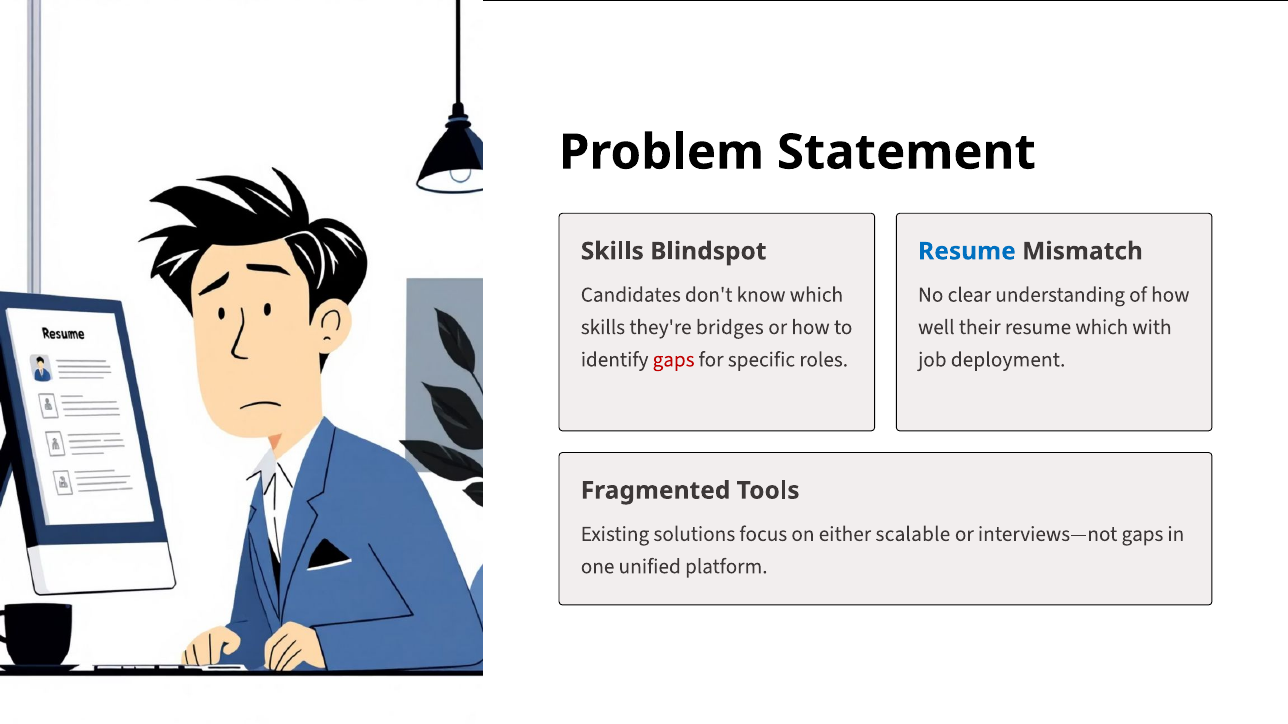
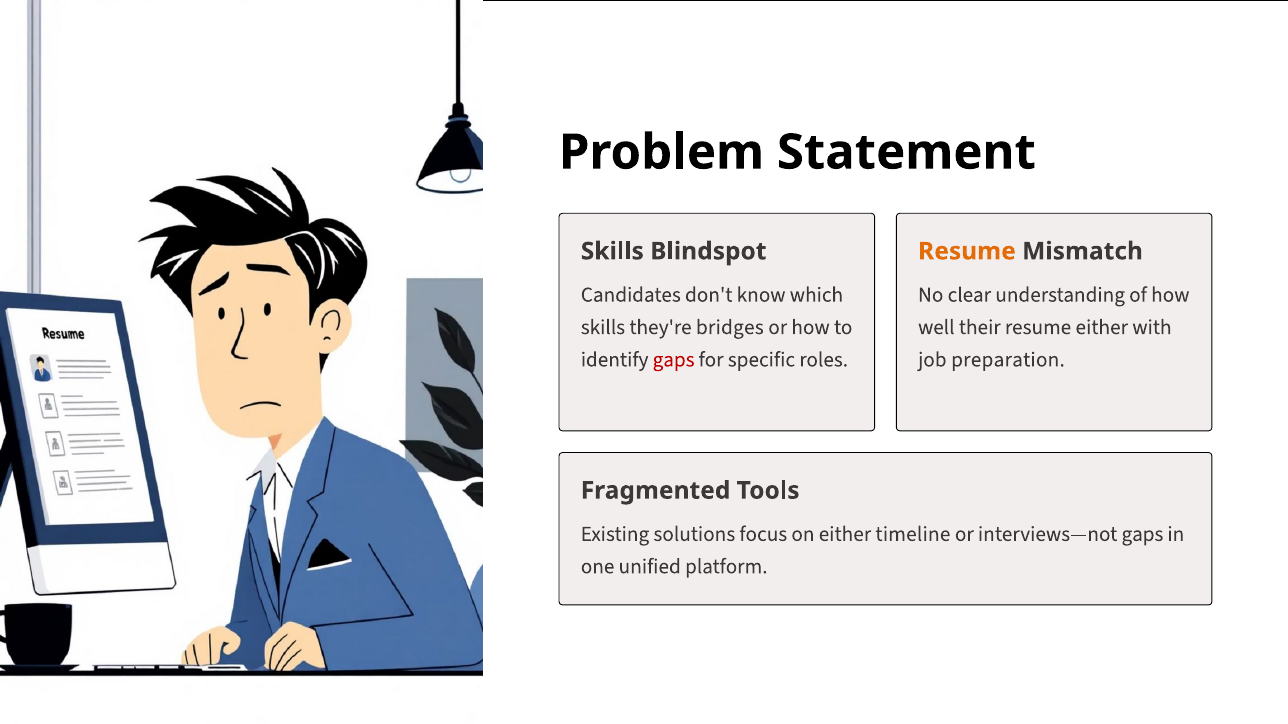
Resume colour: blue -> orange (967, 251)
resume which: which -> either (1102, 327)
deployment: deployment -> preparation (1008, 360)
scalable: scalable -> timeline (913, 534)
